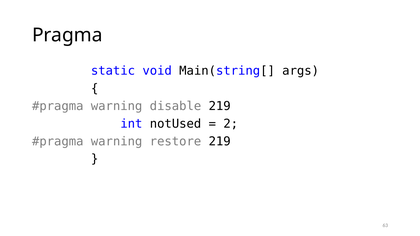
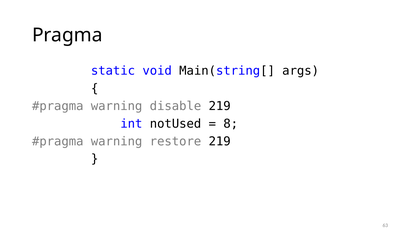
2: 2 -> 8 (231, 124)
